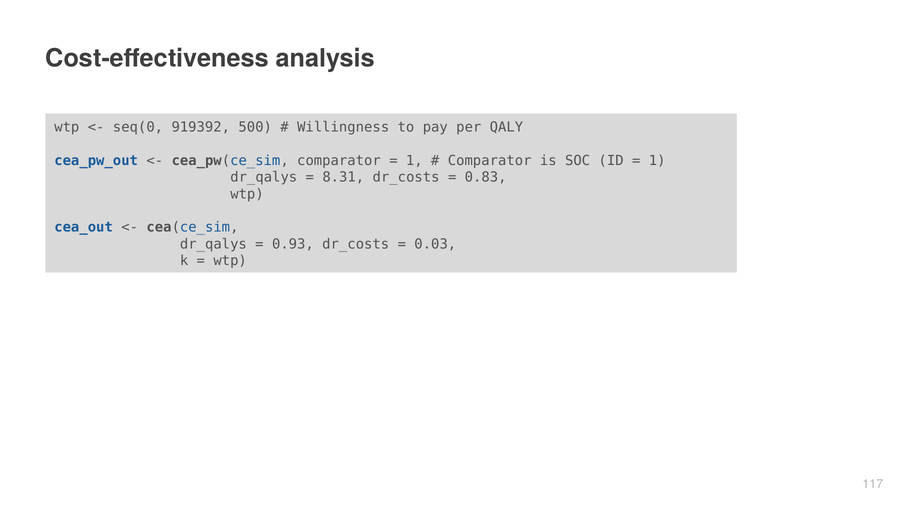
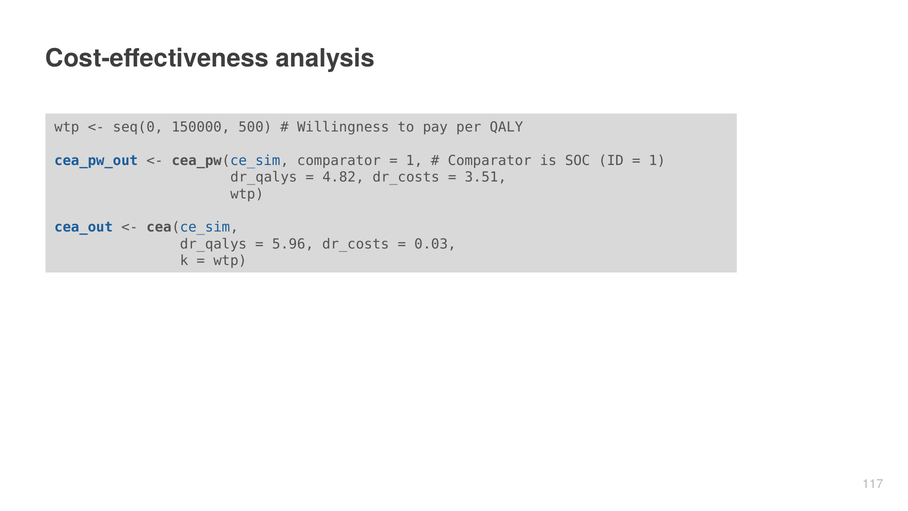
919392: 919392 -> 150000 (201, 127)
8.31: 8.31 -> 4.82 (343, 177)
0.83: 0.83 -> 3.51 (486, 177)
0.93: 0.93 -> 5.96 (293, 244)
